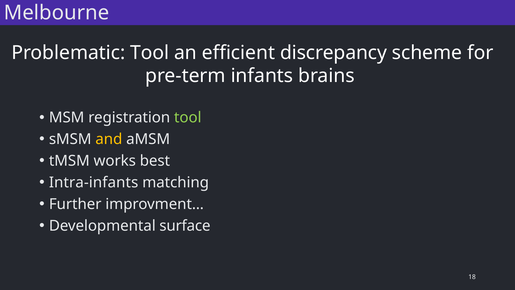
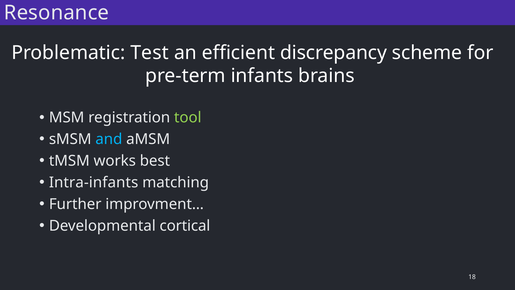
Melbourne: Melbourne -> Resonance (57, 13)
Problematic Tool: Tool -> Test (150, 53)
and colour: yellow -> light blue (109, 139)
surface: surface -> cortical (185, 225)
